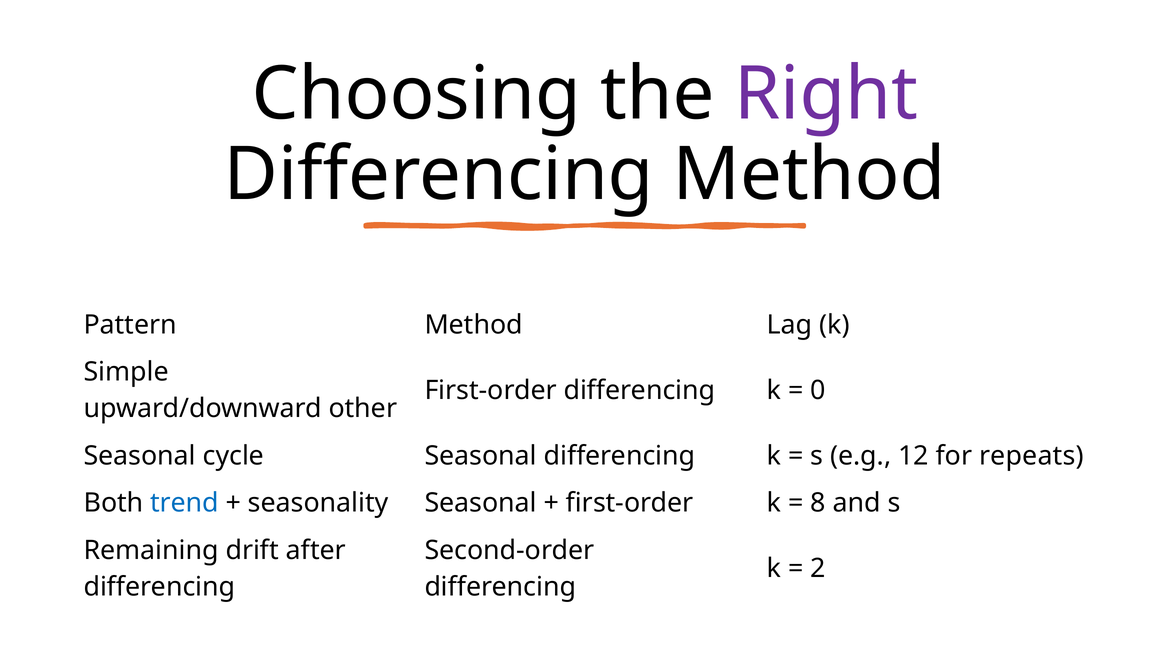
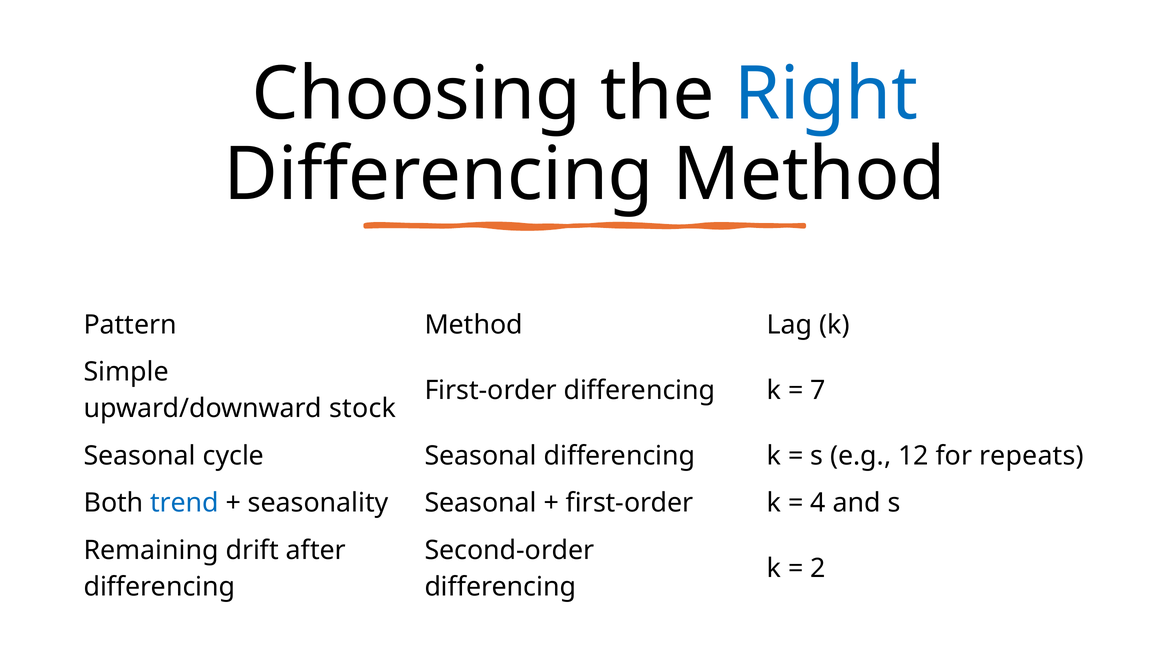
Right colour: purple -> blue (826, 94)
0: 0 -> 7 (818, 390)
other: other -> stock (363, 409)
8: 8 -> 4 (818, 503)
